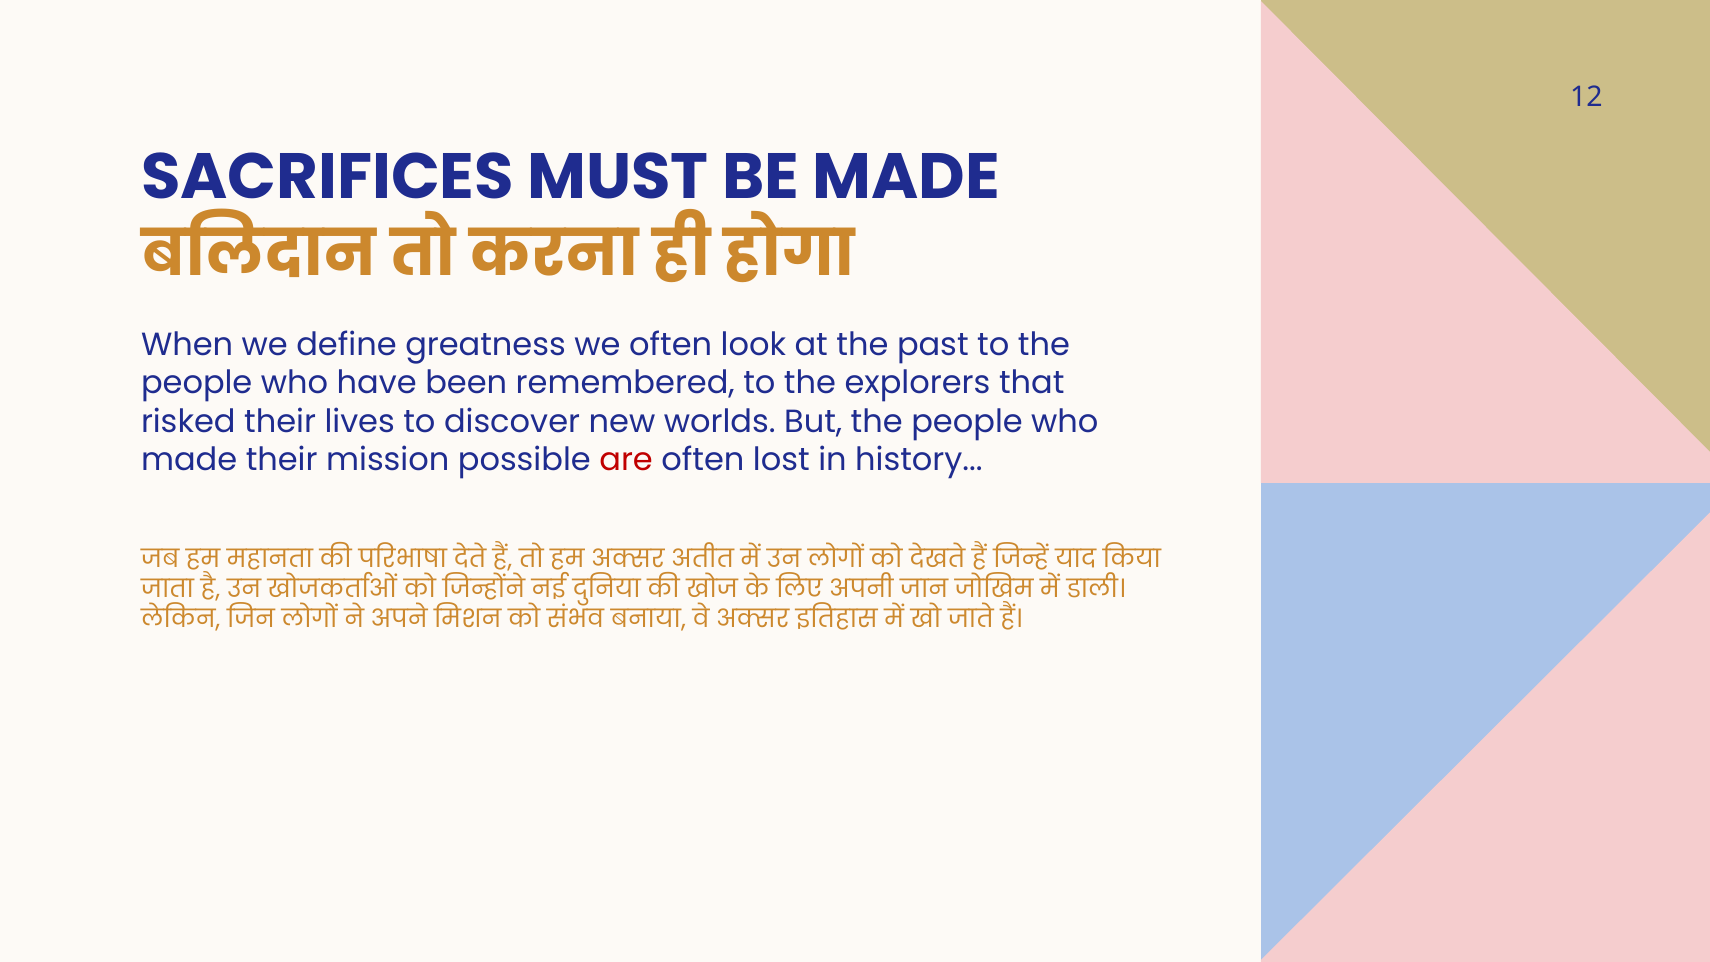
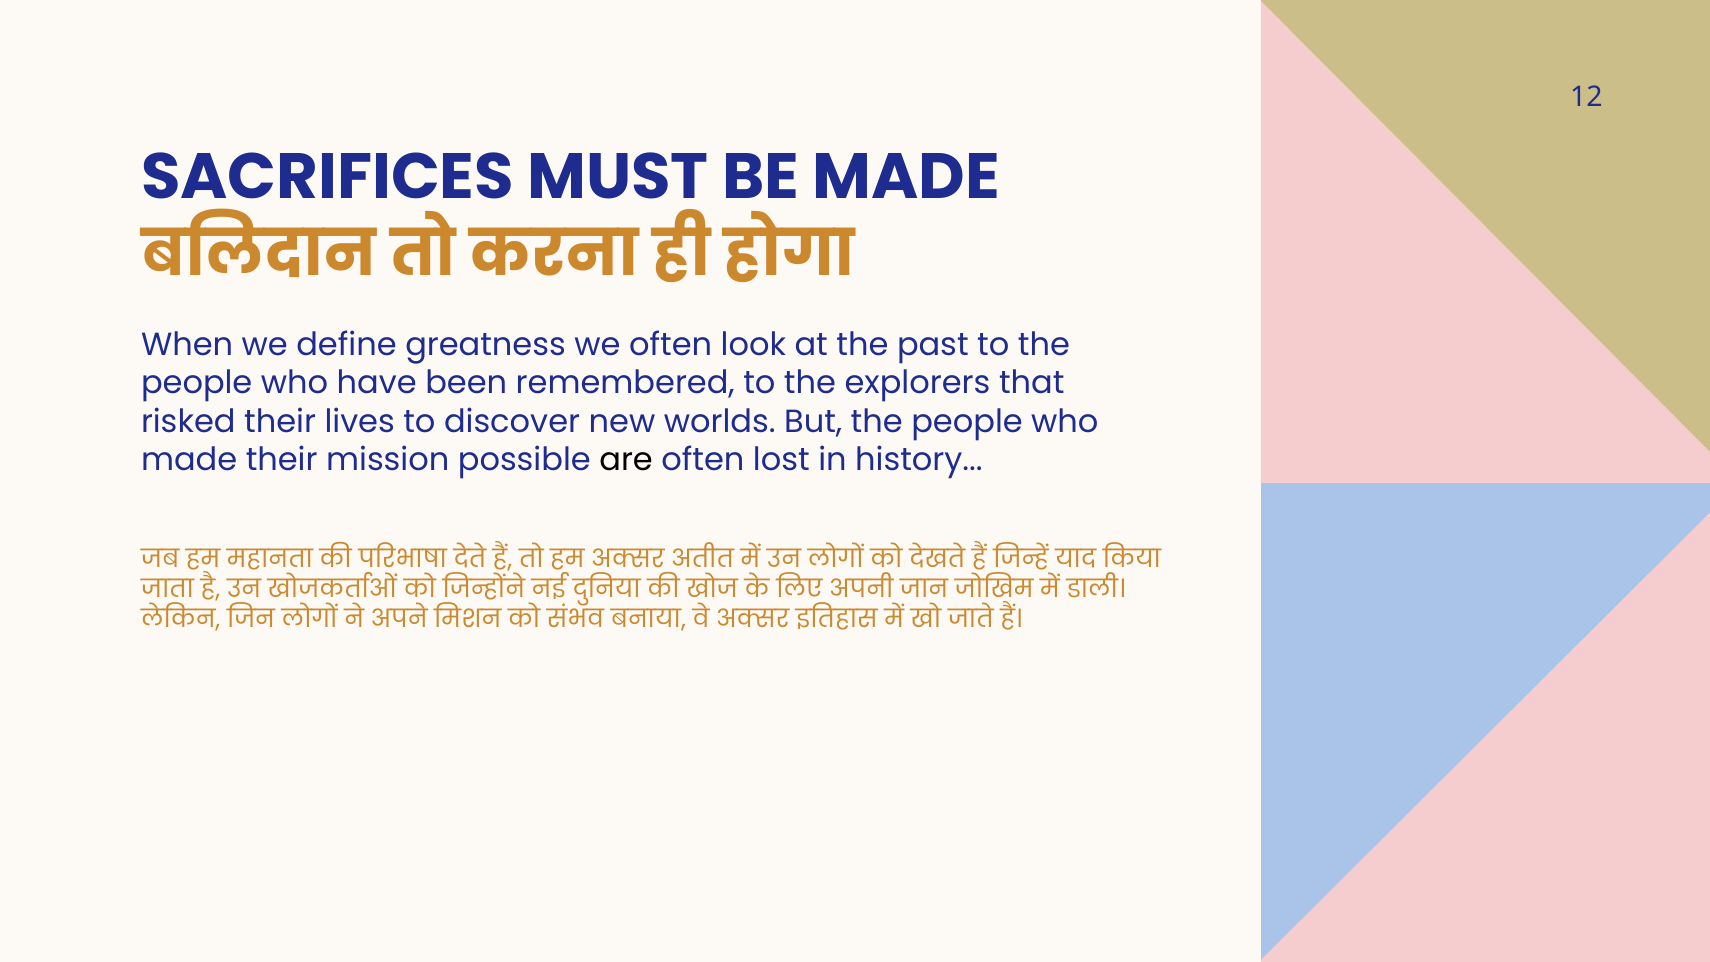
are colour: red -> black (626, 460)
